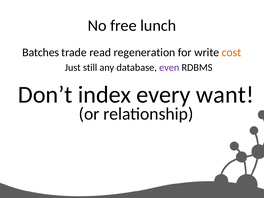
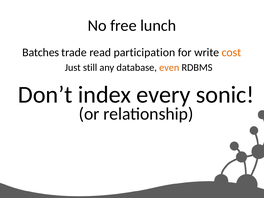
regeneration: regeneration -> participation (144, 52)
even colour: purple -> orange (169, 68)
want: want -> sonic (225, 95)
